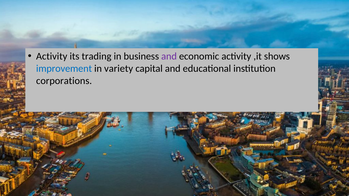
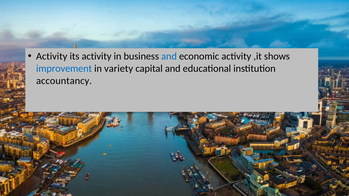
its trading: trading -> activity (97, 56)
and colour: purple -> blue (169, 56)
corporations: corporations -> accountancy (64, 81)
